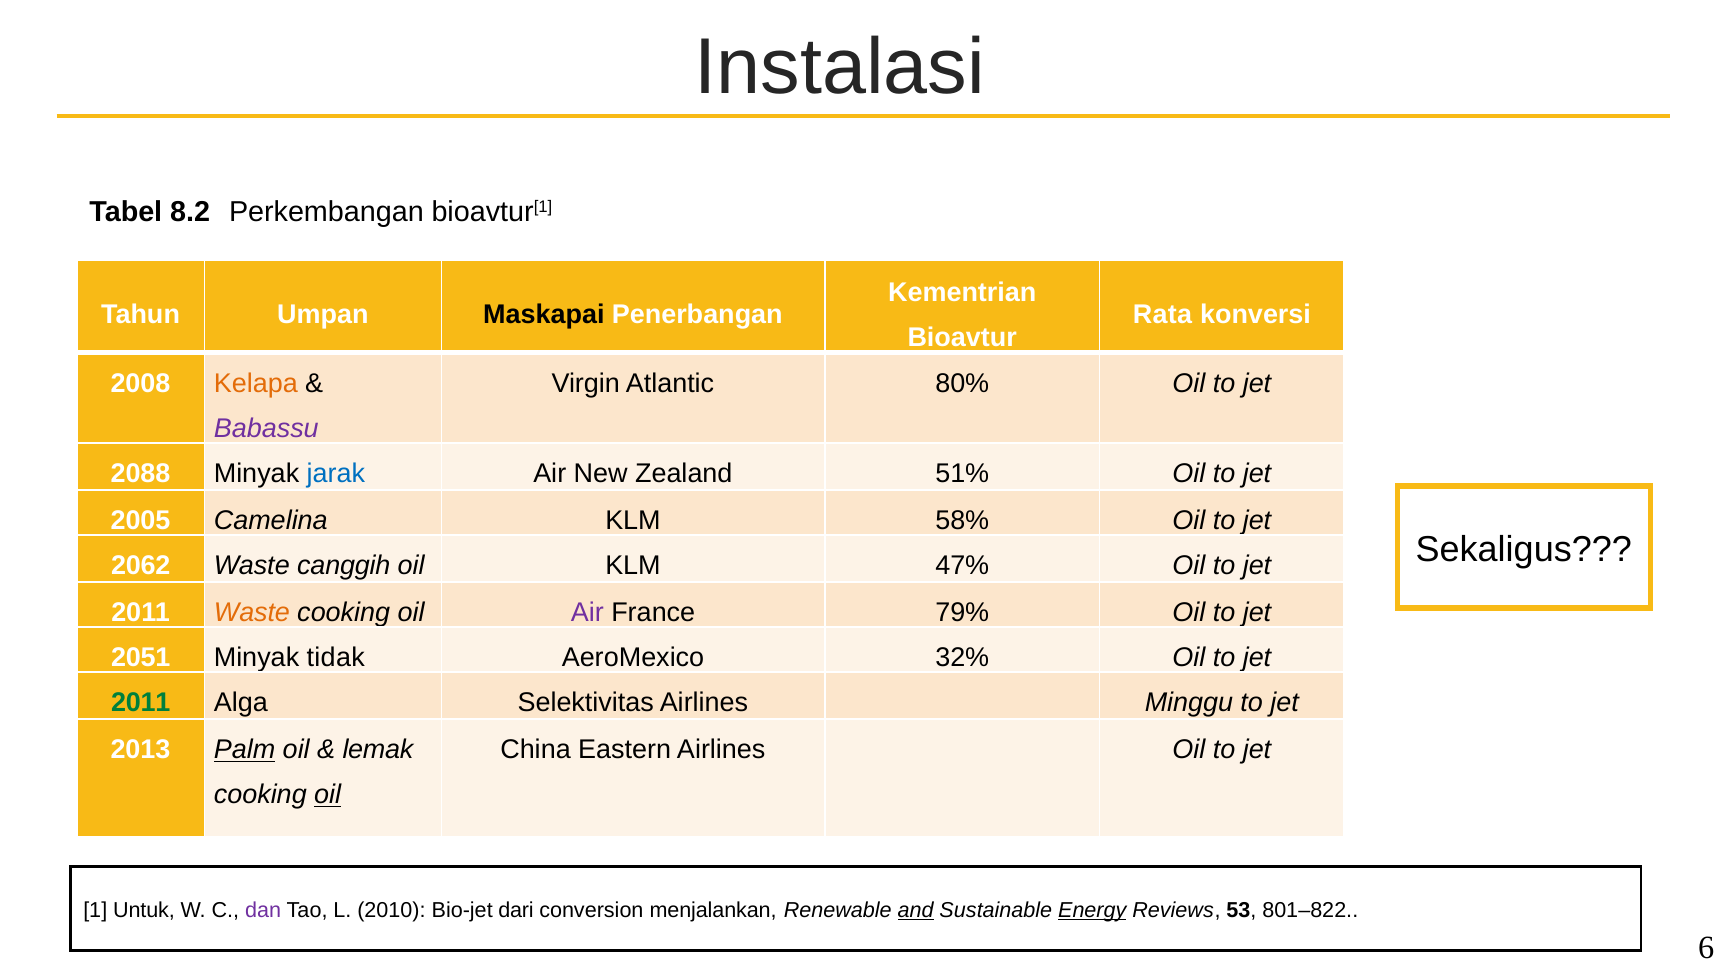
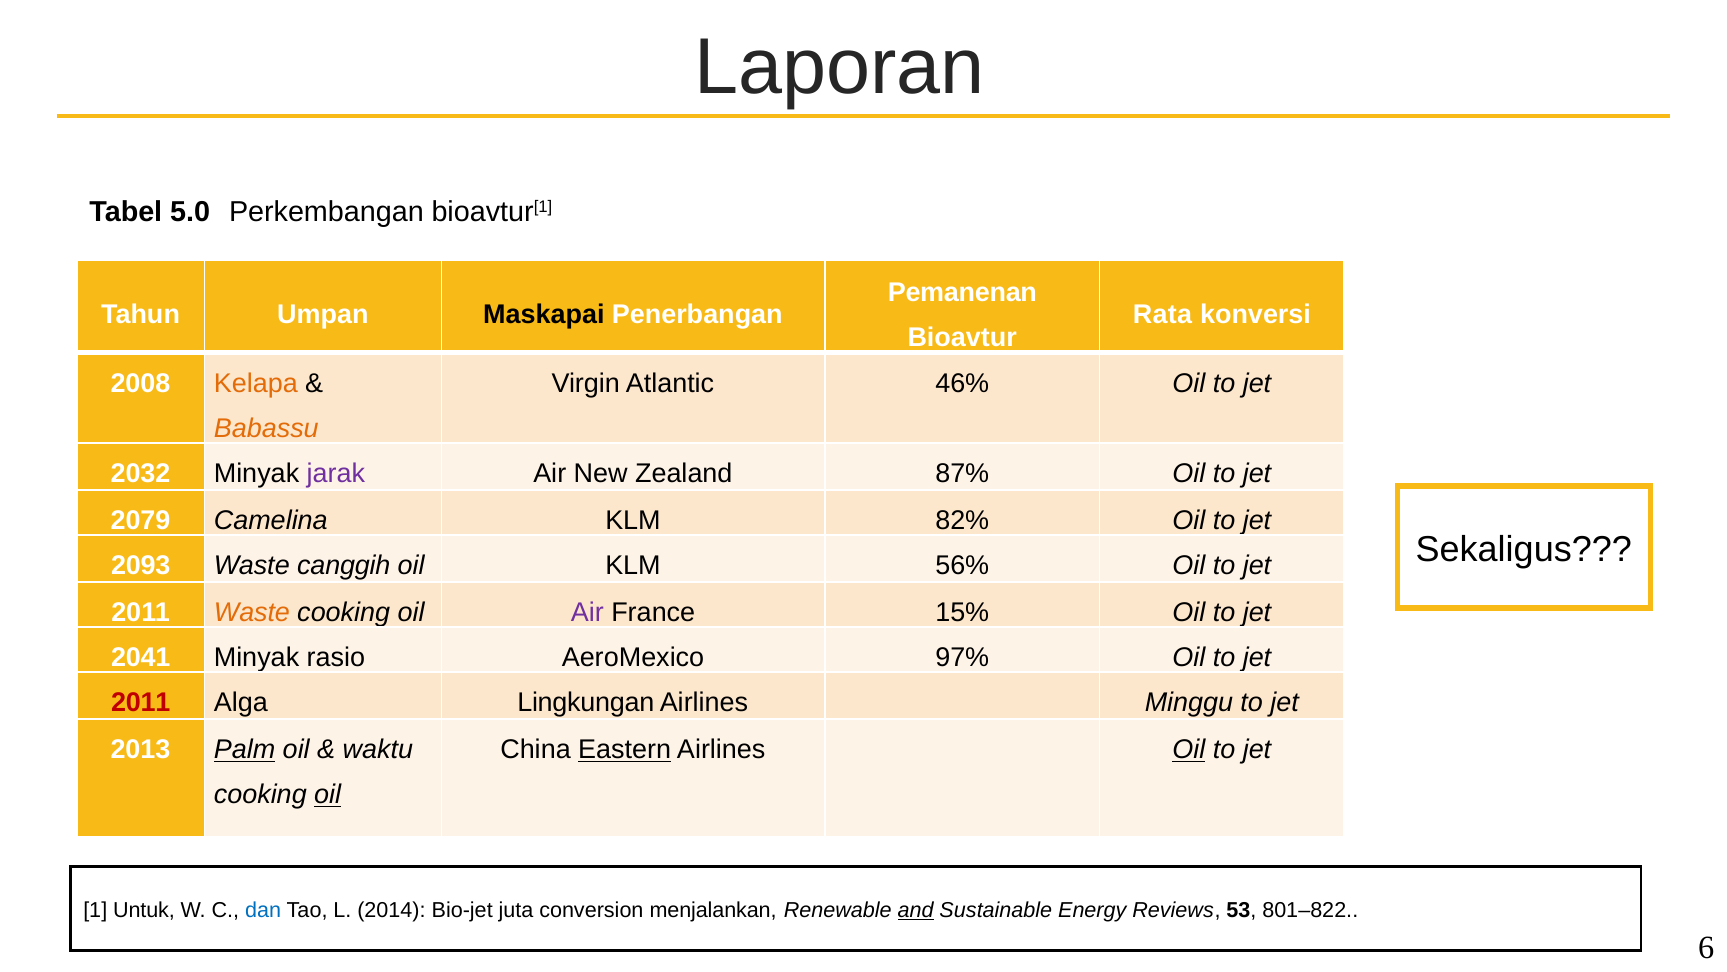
Instalasi: Instalasi -> Laporan (840, 67)
8.2: 8.2 -> 5.0 (190, 212)
Kementrian: Kementrian -> Pemanenan (962, 292)
80%: 80% -> 46% (962, 383)
Babassu colour: purple -> orange (266, 428)
2088: 2088 -> 2032 (141, 473)
jarak colour: blue -> purple (336, 473)
51%: 51% -> 87% (962, 473)
2005: 2005 -> 2079 (141, 520)
58%: 58% -> 82% (962, 520)
2062: 2062 -> 2093 (141, 565)
47%: 47% -> 56% (962, 565)
79%: 79% -> 15% (962, 612)
2051: 2051 -> 2041 (141, 657)
tidak: tidak -> rasio (336, 657)
32%: 32% -> 97% (962, 657)
2011 colour: green -> red (141, 702)
Selektivitas: Selektivitas -> Lingkungan (586, 702)
lemak: lemak -> waktu (378, 749)
Eastern underline: none -> present (625, 749)
Oil underline: none -> present (1189, 749)
dan colour: purple -> blue (263, 909)
2010: 2010 -> 2014 (391, 909)
dari: dari -> juta (516, 909)
Energy underline: present -> none (1092, 909)
